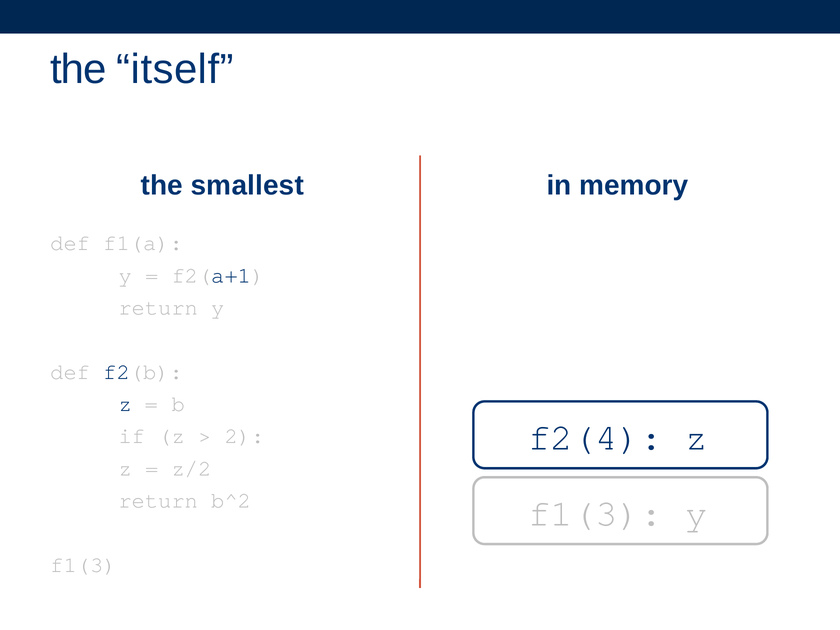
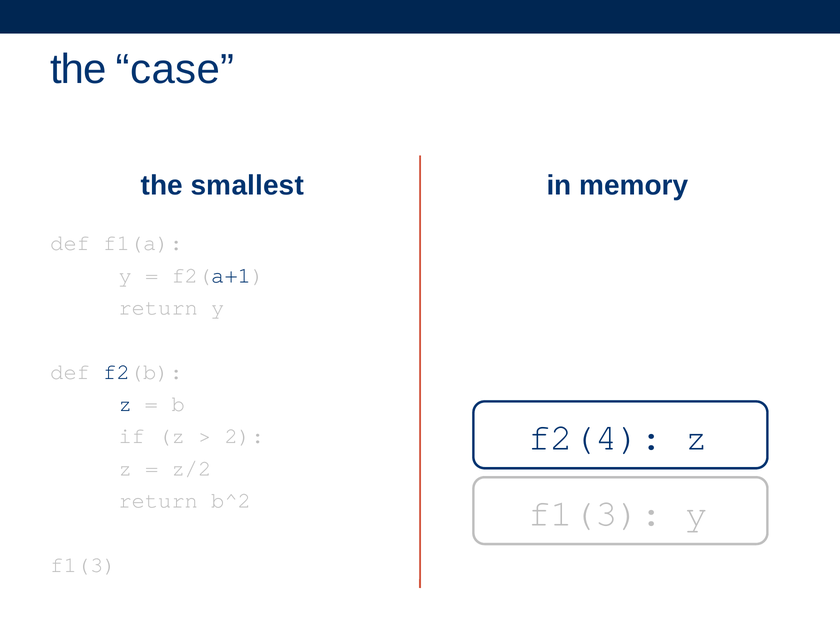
itself: itself -> case (175, 69)
